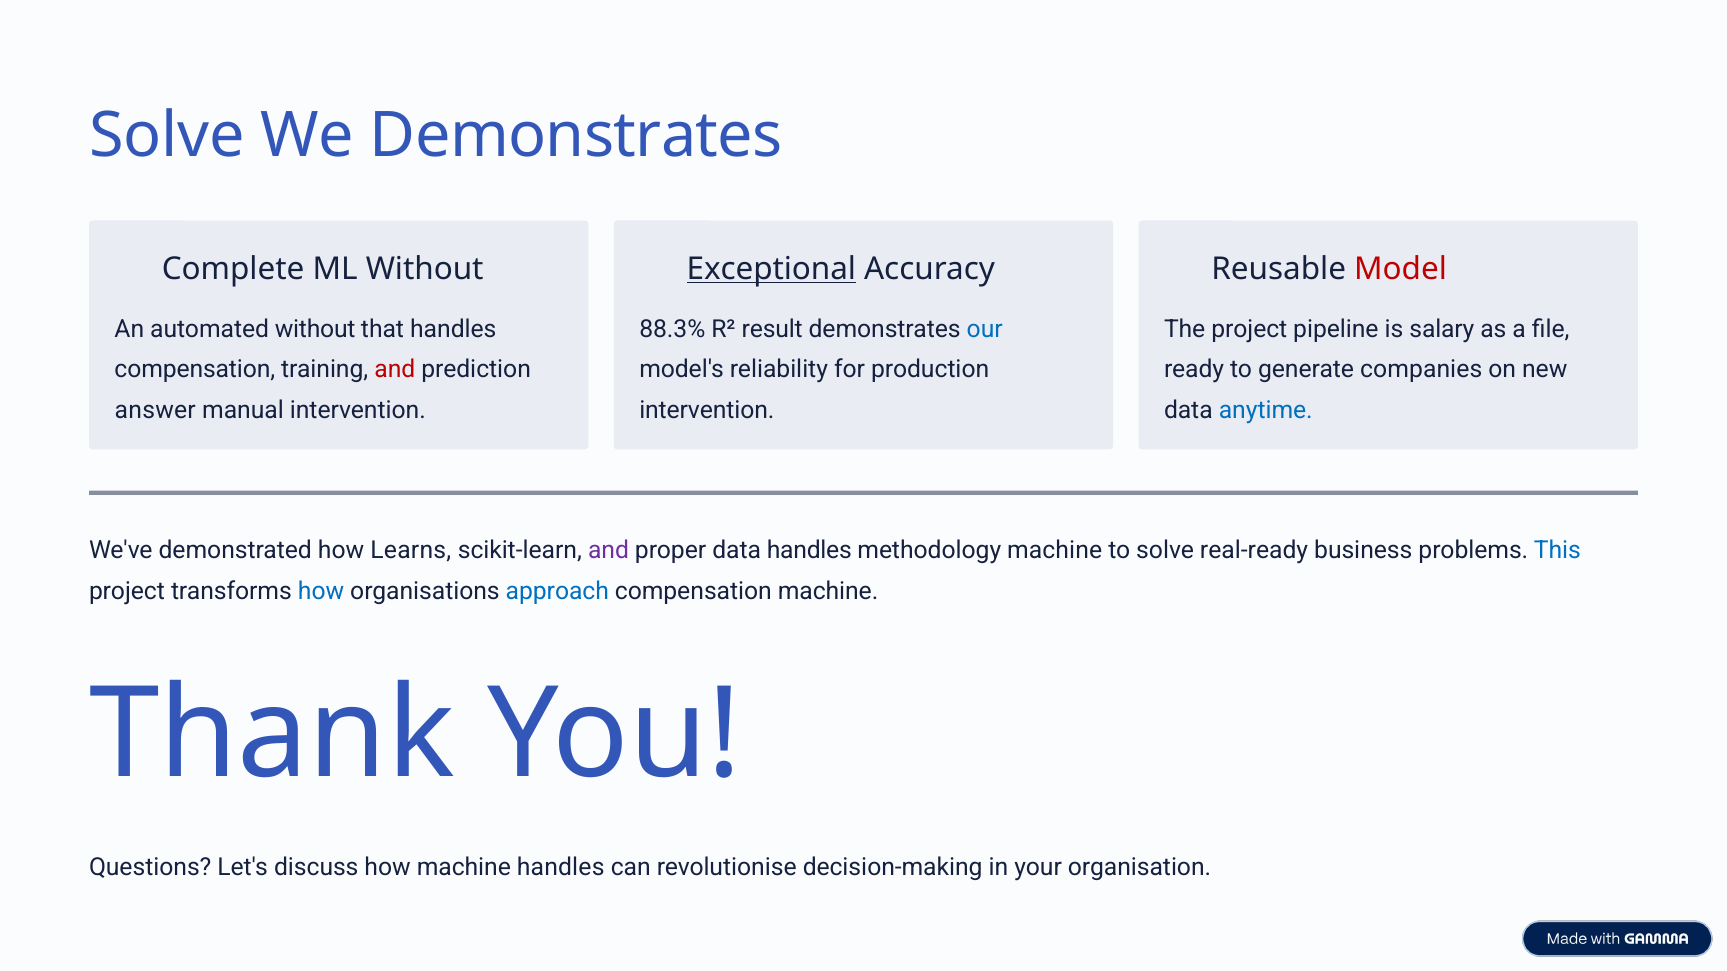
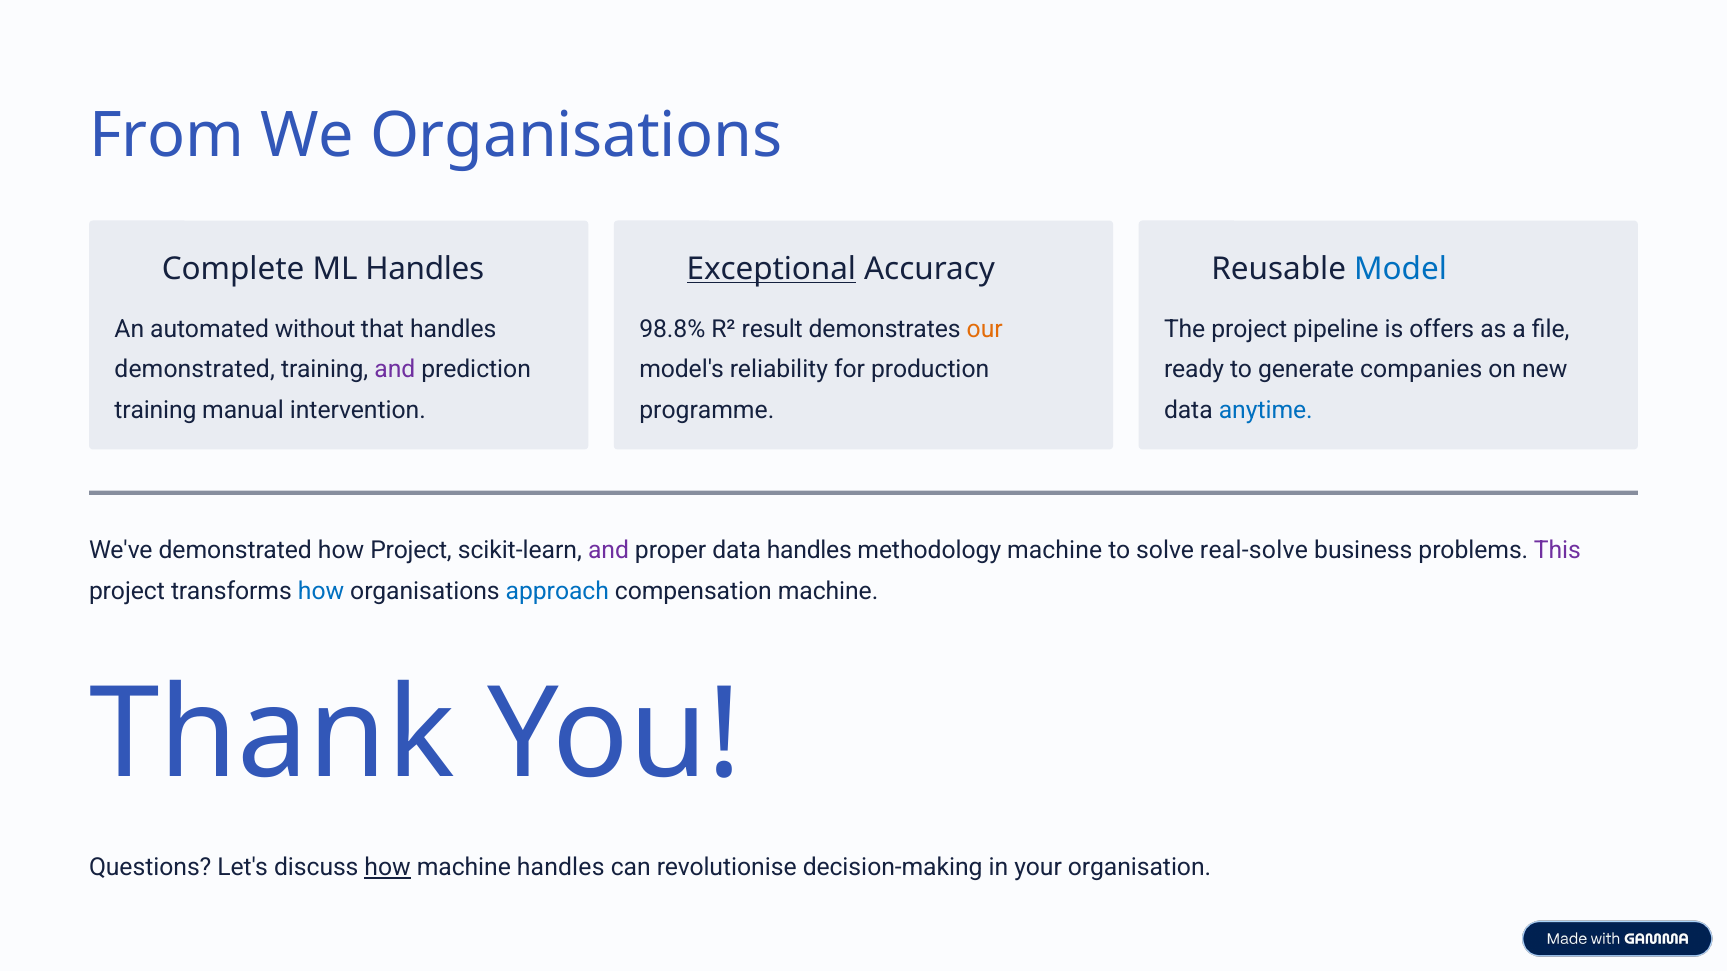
Solve: Solve -> From (167, 136)
We Demonstrates: Demonstrates -> Organisations (576, 136)
ML Without: Without -> Handles (425, 269)
Model colour: red -> blue (1401, 269)
88.3%: 88.3% -> 98.8% (672, 329)
our colour: blue -> orange (985, 329)
salary: salary -> offers (1442, 329)
compensation: compensation -> demonstrated (195, 370)
and colour: red -> purple (395, 370)
answer: answer -> training (155, 410)
intervention: intervention -> programme (707, 410)
how Learns: Learns -> Project (411, 551)
real-ready: real-ready -> real-solve (1254, 551)
This colour: blue -> purple (1557, 551)
how underline: none -> present (388, 868)
